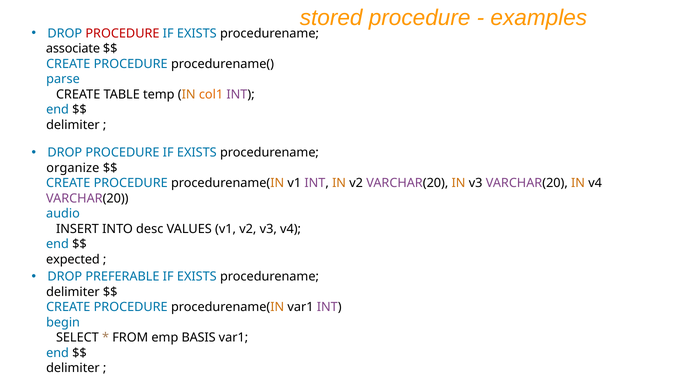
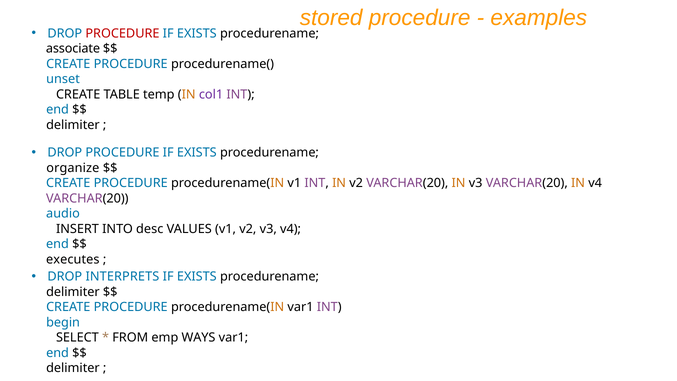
parse: parse -> unset (63, 79)
col1 colour: orange -> purple (211, 94)
expected: expected -> executes (73, 259)
PREFERABLE: PREFERABLE -> INTERPRETS (122, 277)
BASIS: BASIS -> WAYS (199, 337)
